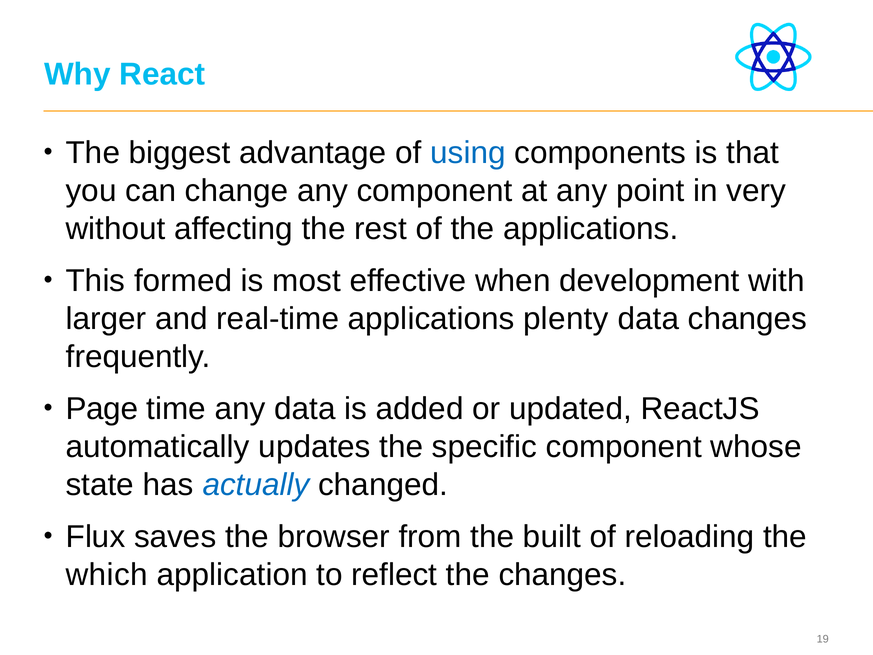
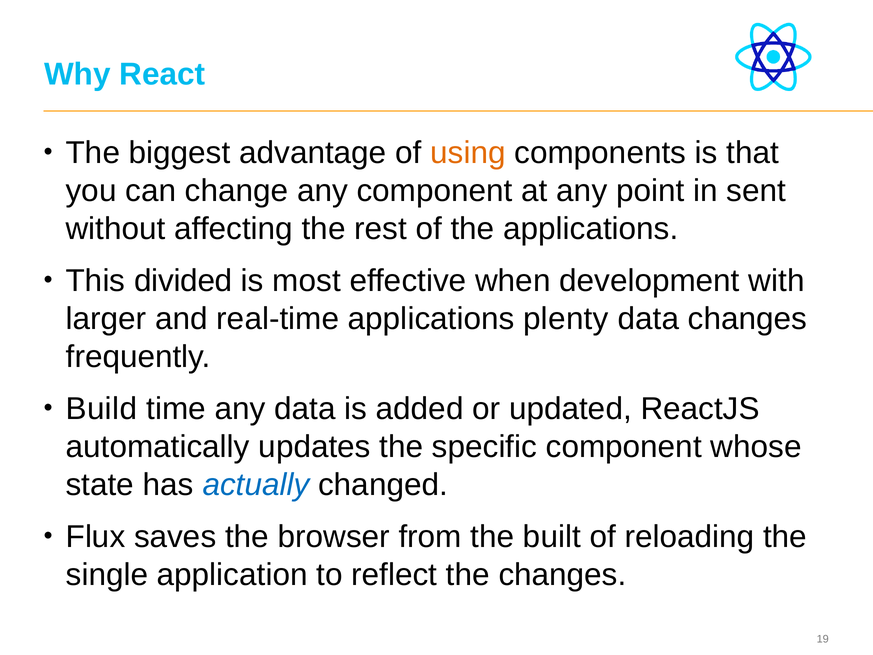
using colour: blue -> orange (468, 153)
very: very -> sent (756, 191)
formed: formed -> divided (183, 281)
Page: Page -> Build (101, 409)
which: which -> single (107, 575)
